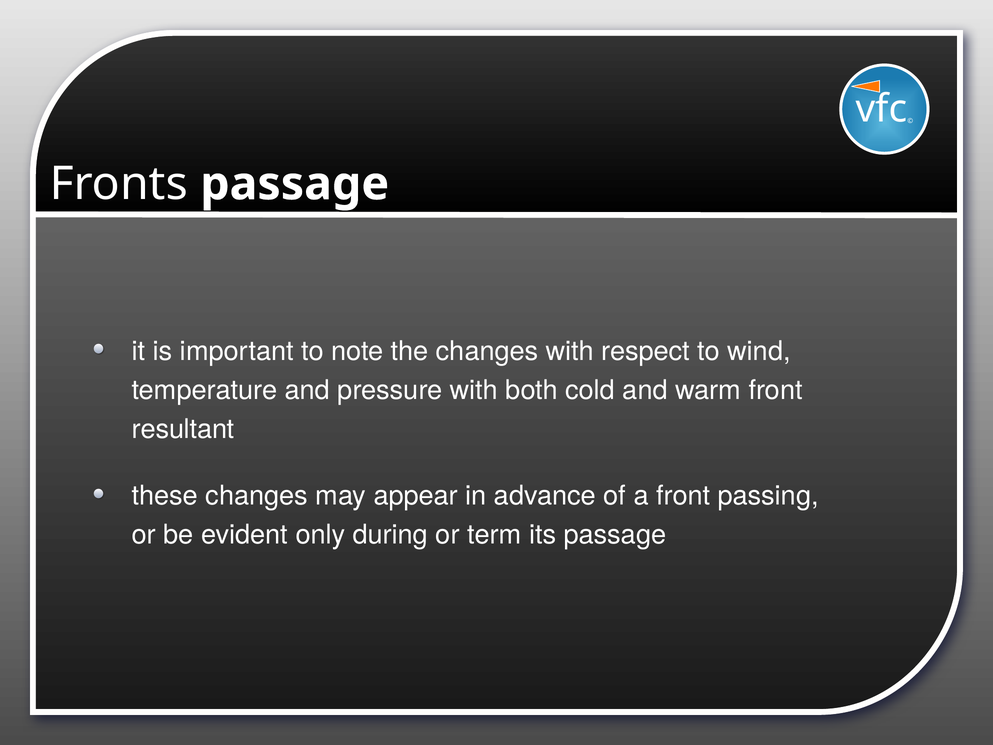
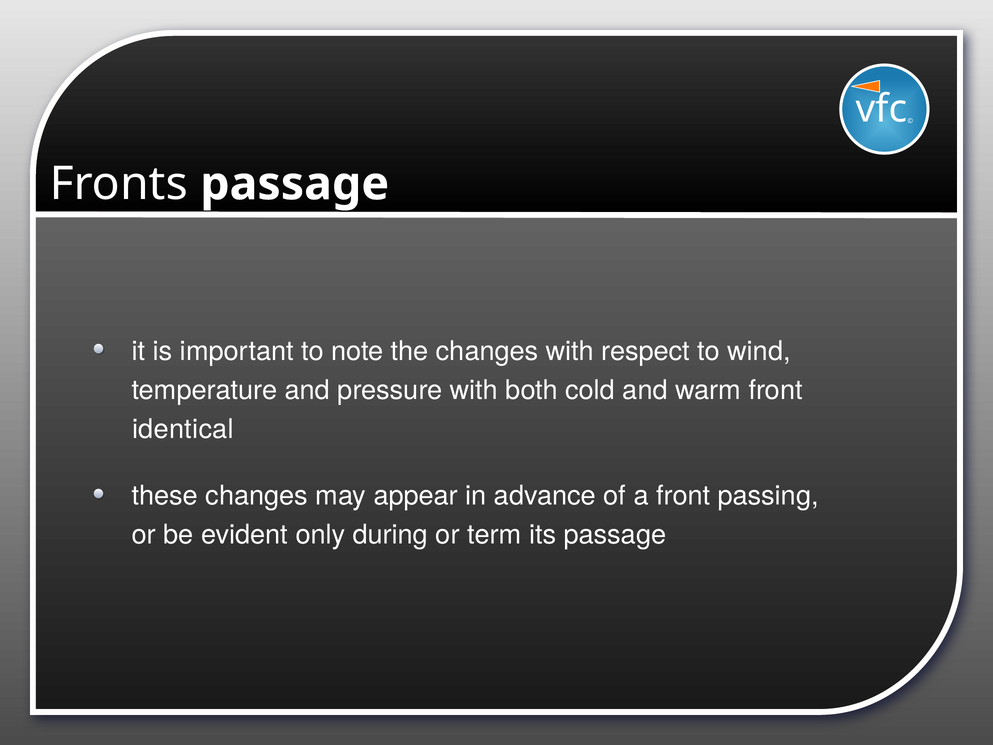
resultant: resultant -> identical (183, 429)
